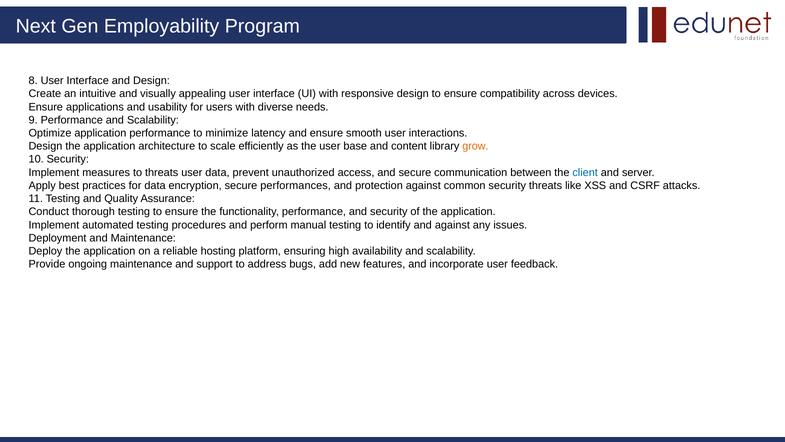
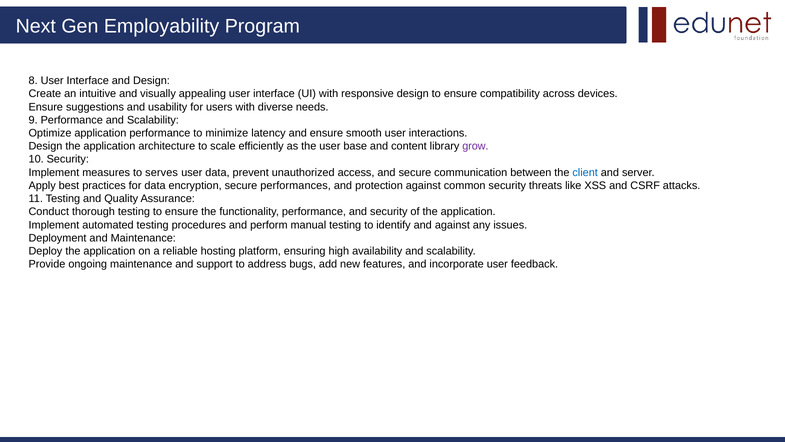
applications: applications -> suggestions (95, 107)
grow colour: orange -> purple (475, 146)
to threats: threats -> serves (162, 172)
